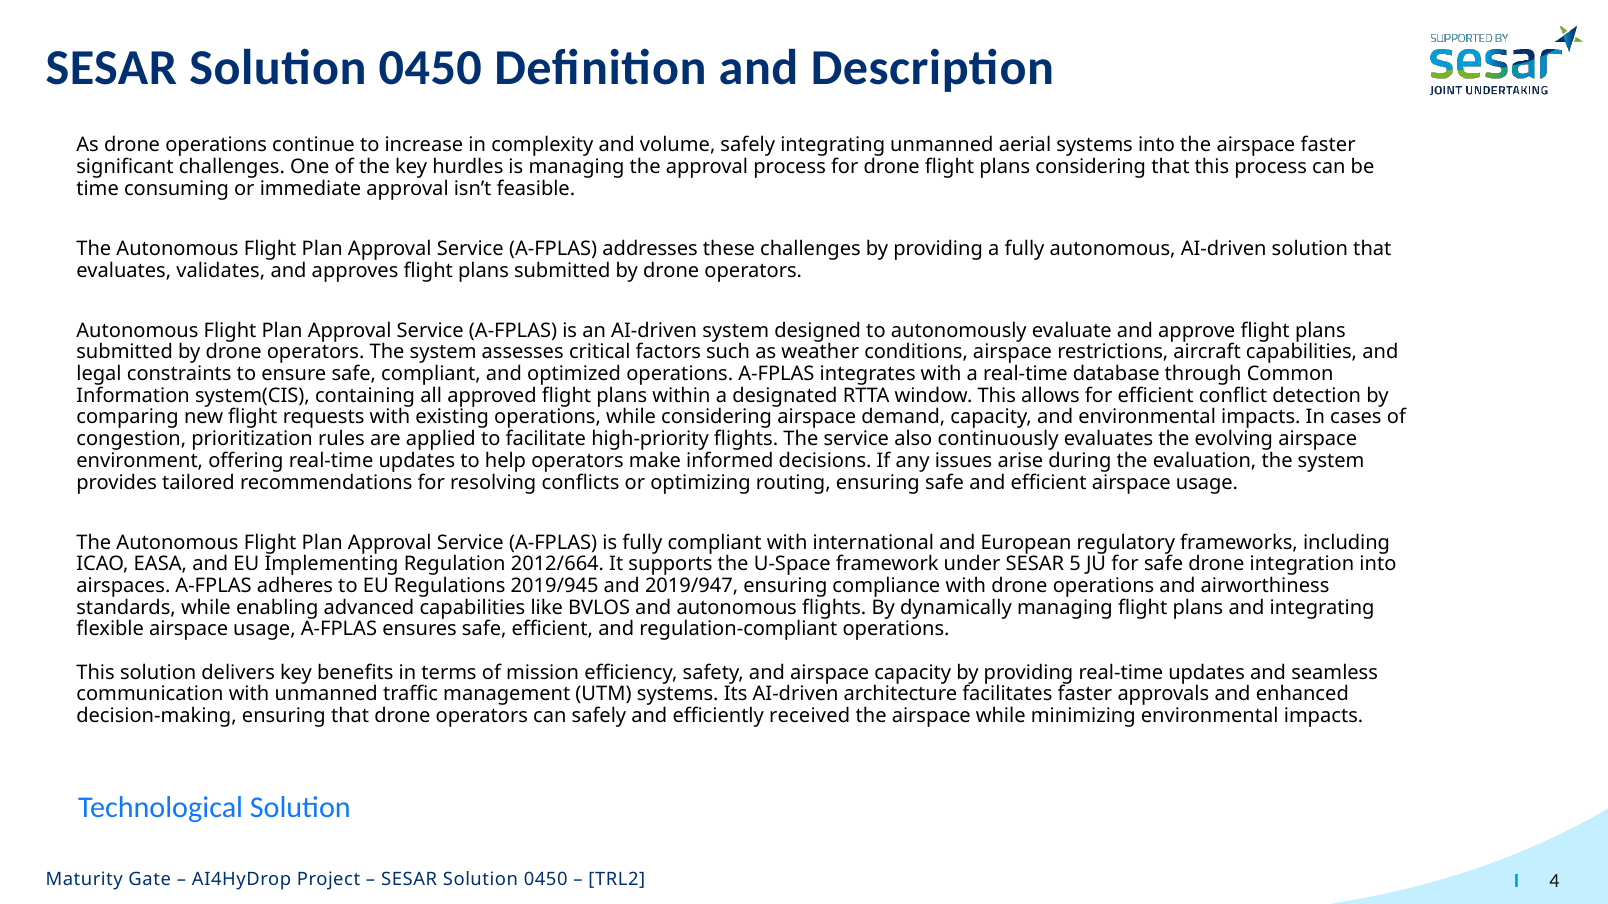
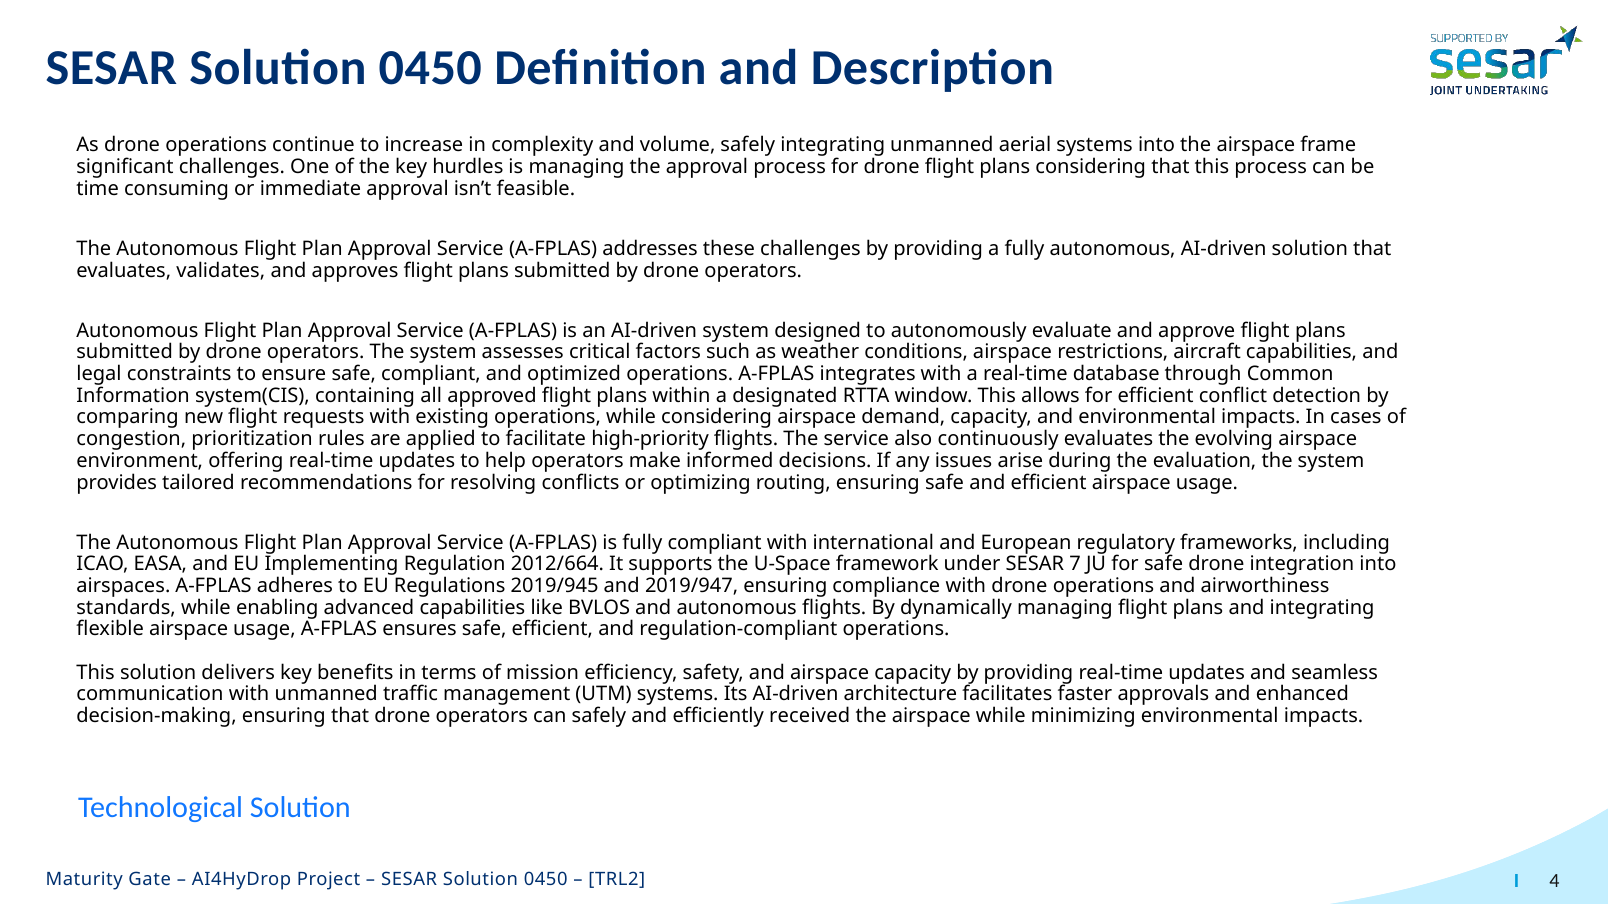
airspace faster: faster -> frame (1328, 145)
5: 5 -> 7 (1075, 565)
